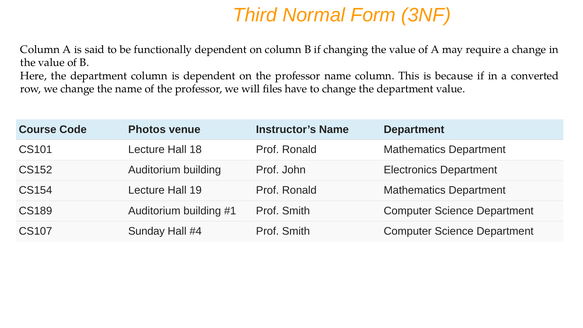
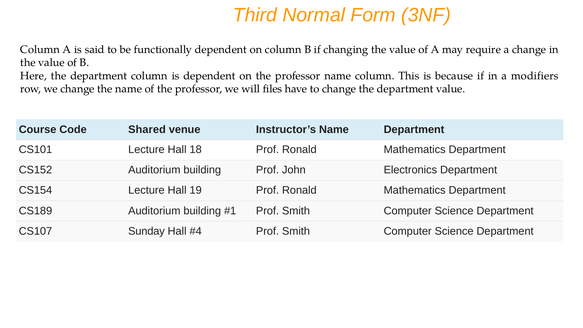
converted: converted -> modifiers (535, 76)
Photos: Photos -> Shared (147, 130)
